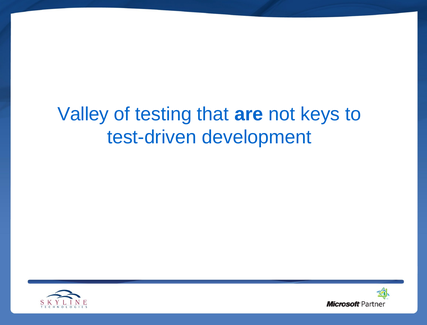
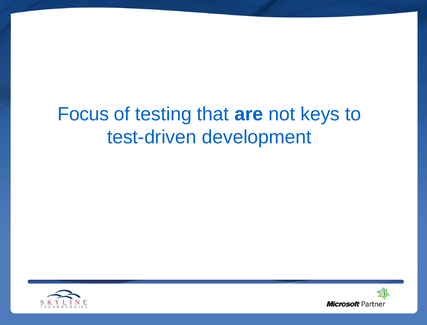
Valley: Valley -> Focus (83, 114)
